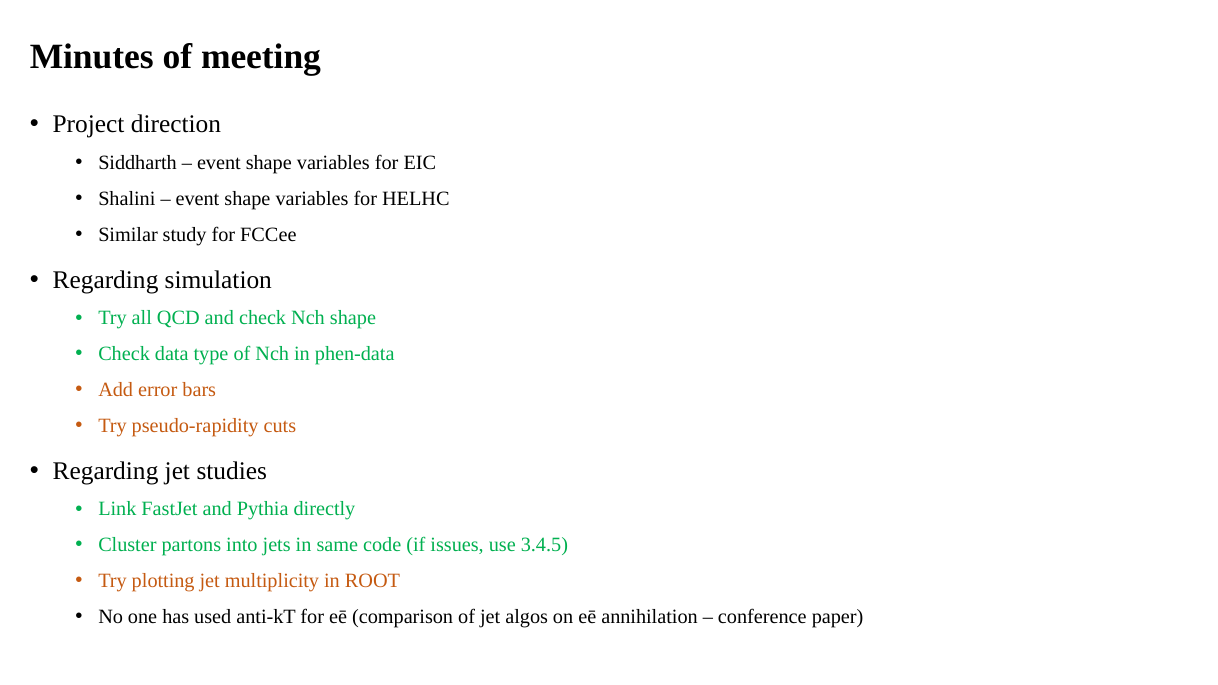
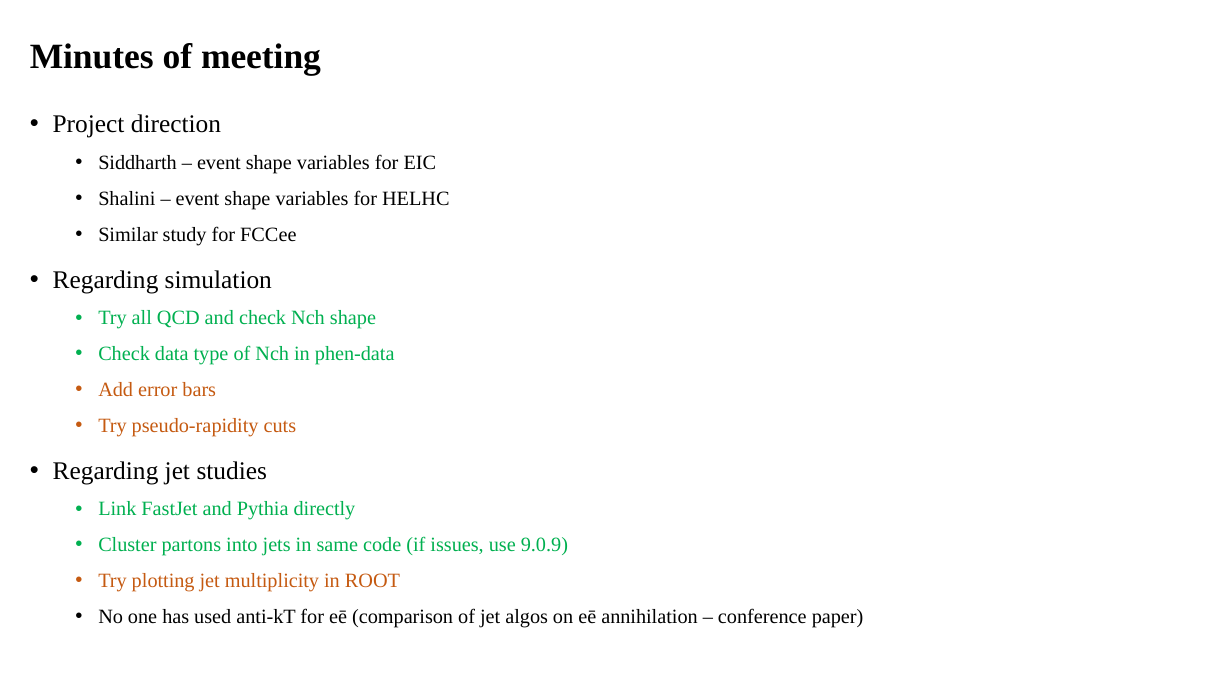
3.4.5: 3.4.5 -> 9.0.9 (544, 545)
